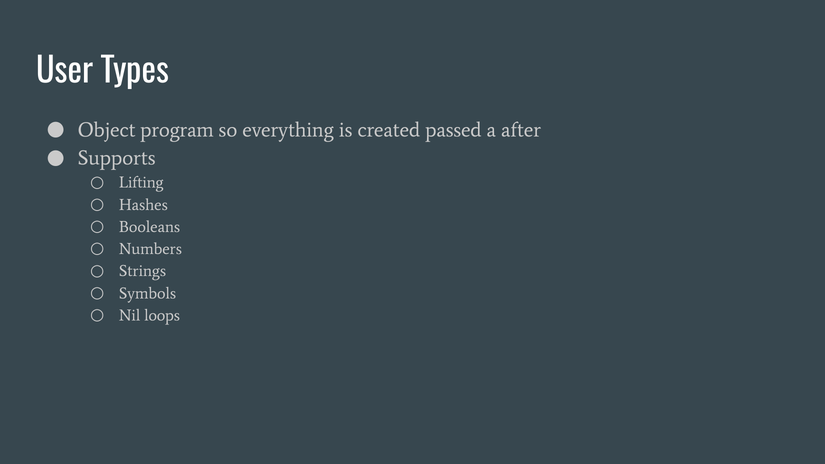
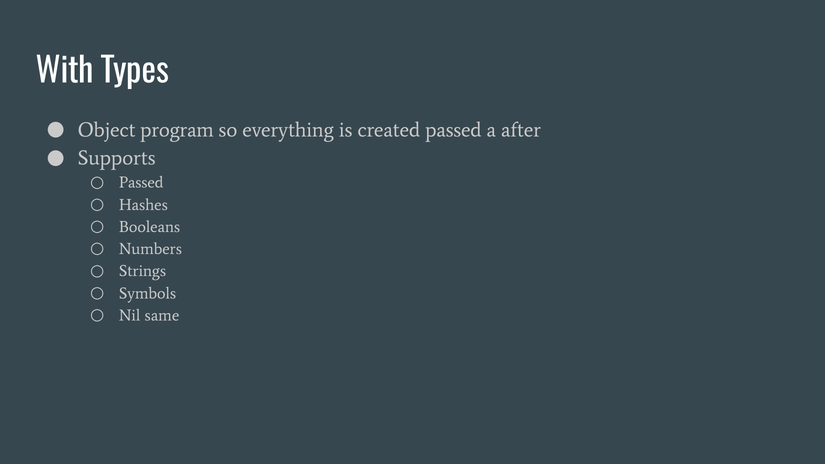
User: User -> With (65, 71)
Lifting: Lifting -> Passed (141, 183)
loops: loops -> same (162, 315)
